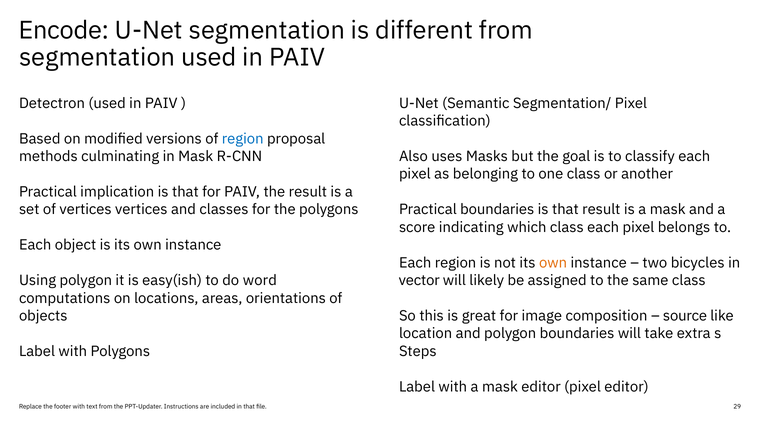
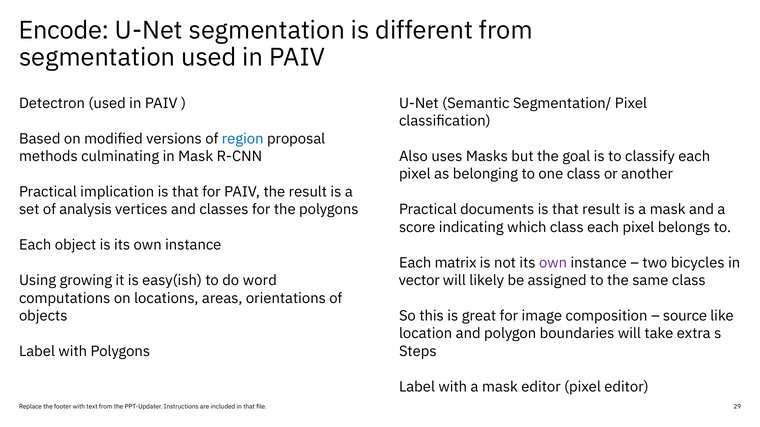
of vertices: vertices -> analysis (86, 210)
Practical boundaries: boundaries -> documents (497, 210)
Each region: region -> matrix (456, 263)
own colour: orange -> purple (553, 263)
Using polygon: polygon -> growing (86, 281)
